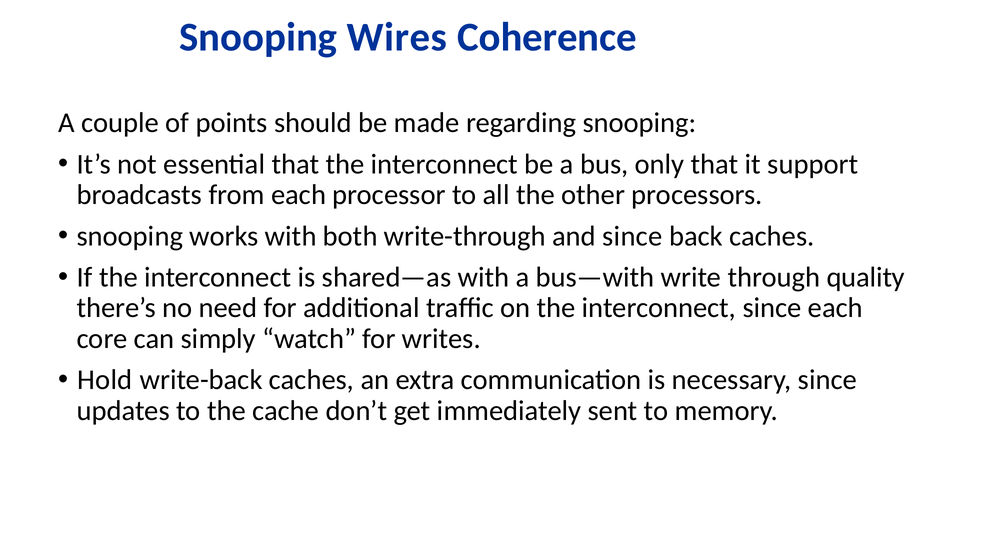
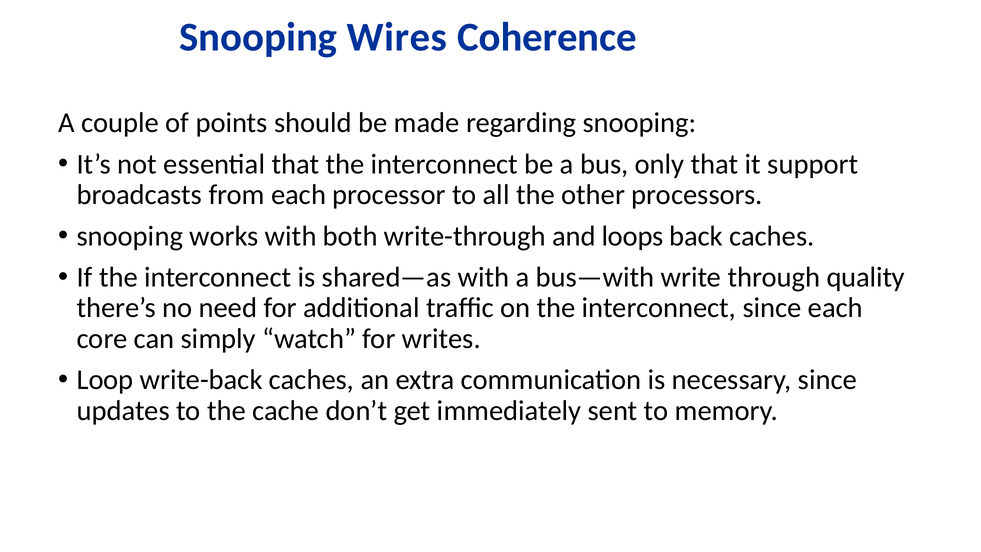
and since: since -> loops (633, 236)
Hold: Hold -> Loop (105, 380)
